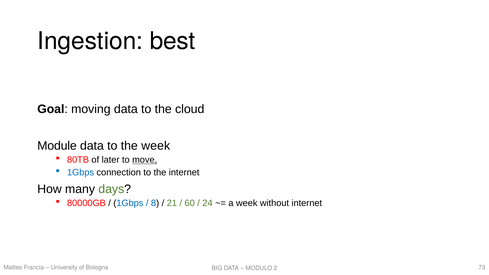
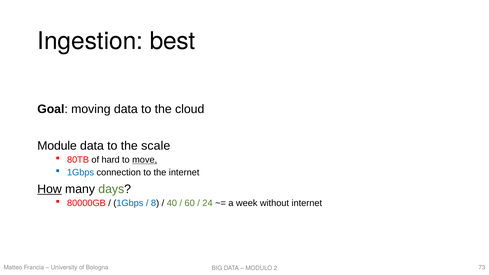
the week: week -> scale (156, 146)
later: later -> hard (111, 160)
How underline: none -> present (49, 189)
21: 21 -> 40 (172, 203)
